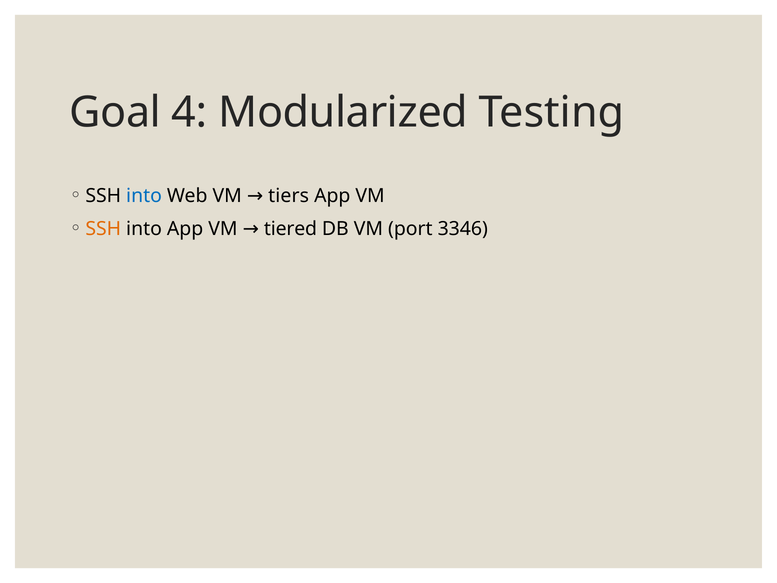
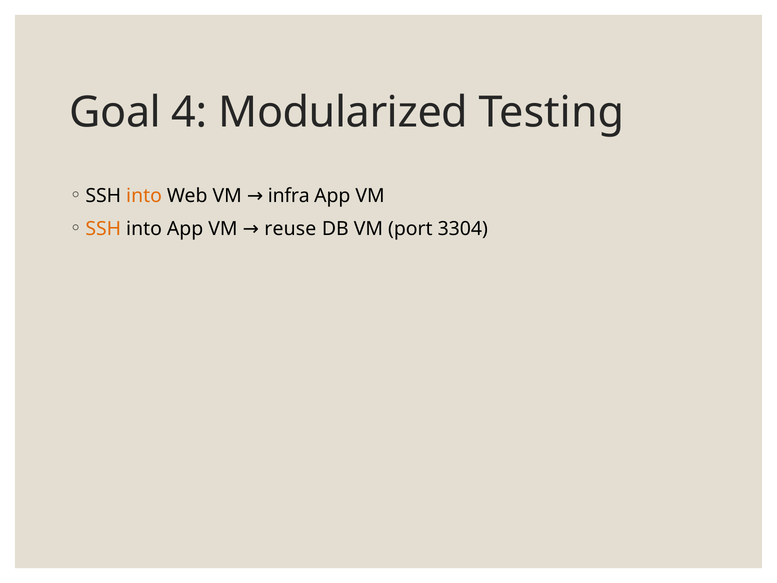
into colour: blue -> orange (144, 196)
tiers: tiers -> infra (289, 196)
tiered: tiered -> reuse (290, 229)
3346: 3346 -> 3304 (463, 229)
